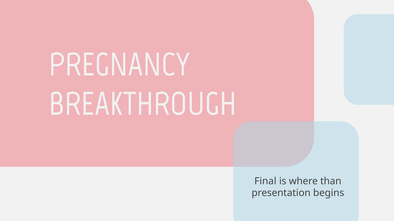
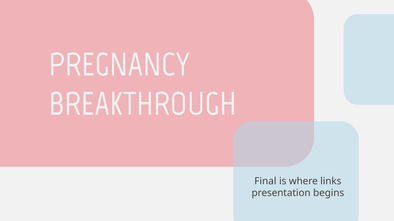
than: than -> links (331, 182)
